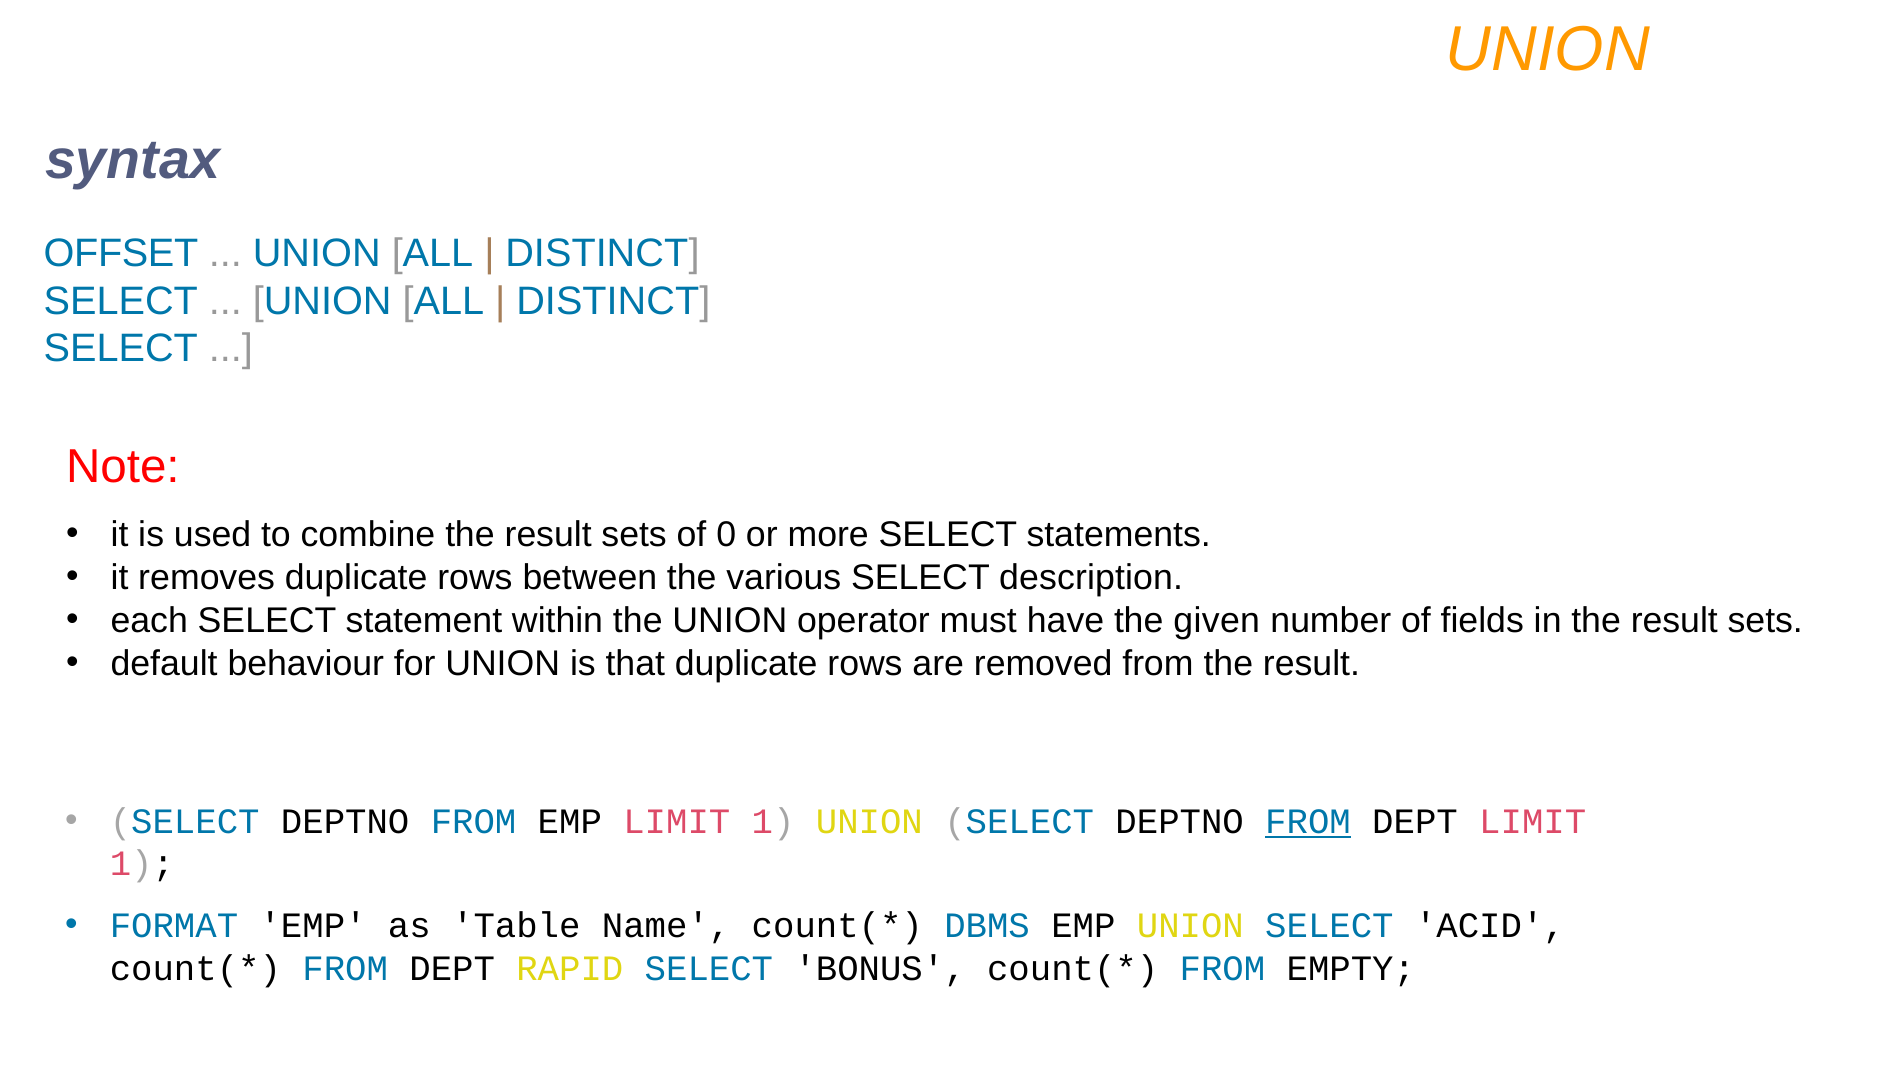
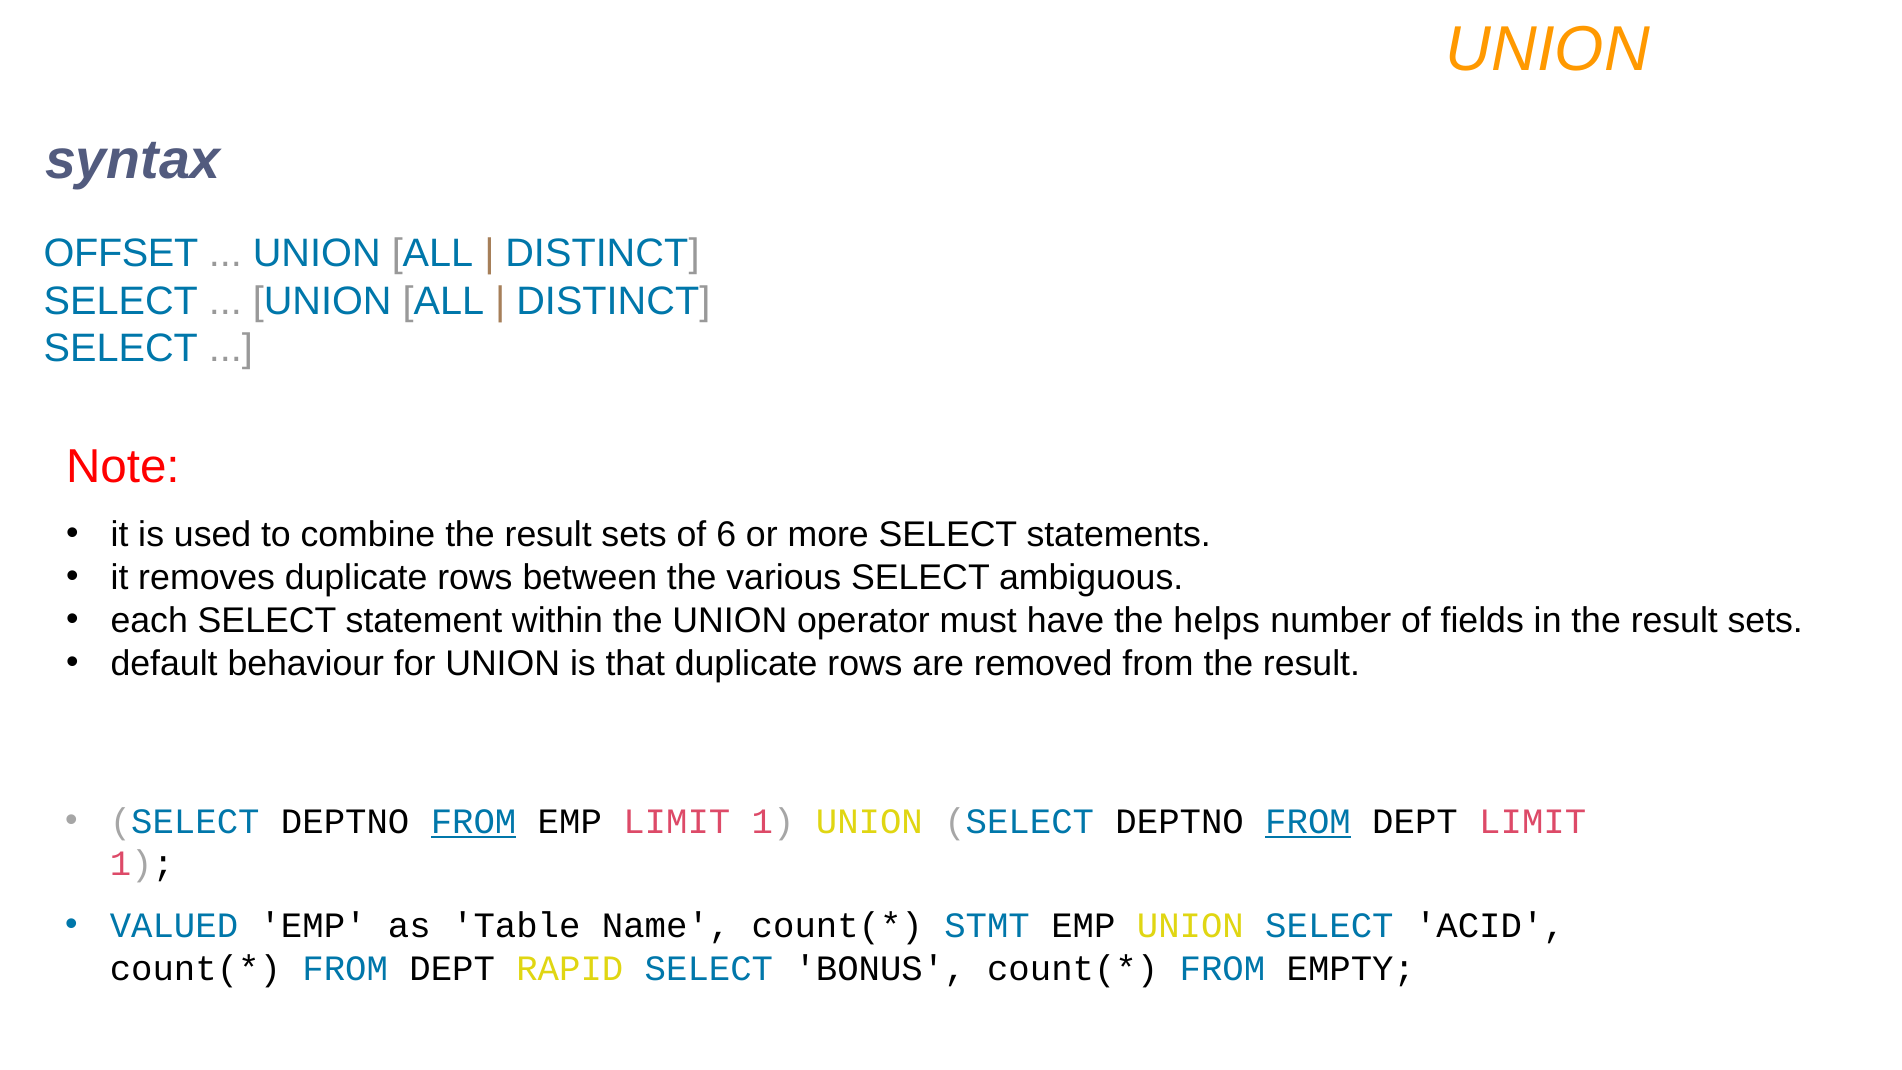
0: 0 -> 6 (726, 535)
description: description -> ambiguous (1091, 578)
given: given -> helps (1217, 621)
FROM underline: none -> present (474, 821)
FORMAT: FORMAT -> VALUED (174, 926)
DBMS: DBMS -> STMT (987, 926)
